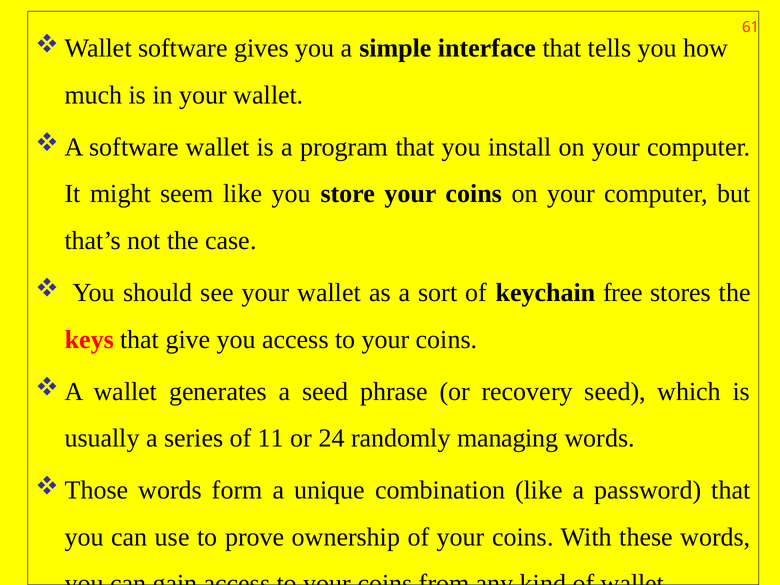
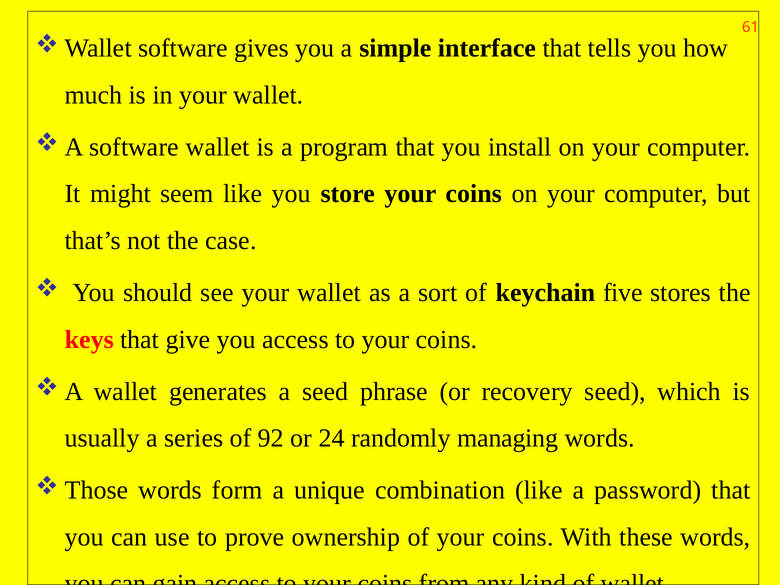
free: free -> five (623, 293)
11: 11 -> 92 (271, 438)
